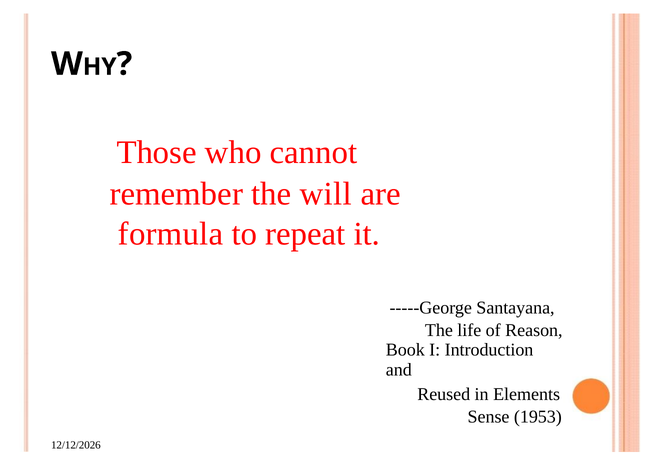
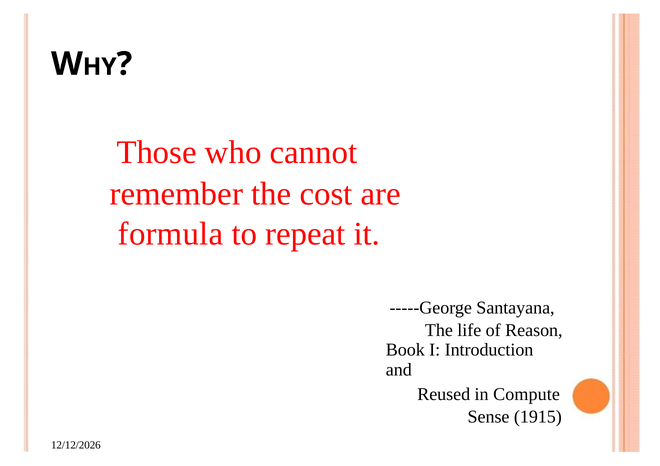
will: will -> cost (326, 194)
Elements: Elements -> Compute (527, 395)
1953: 1953 -> 1915 (538, 417)
